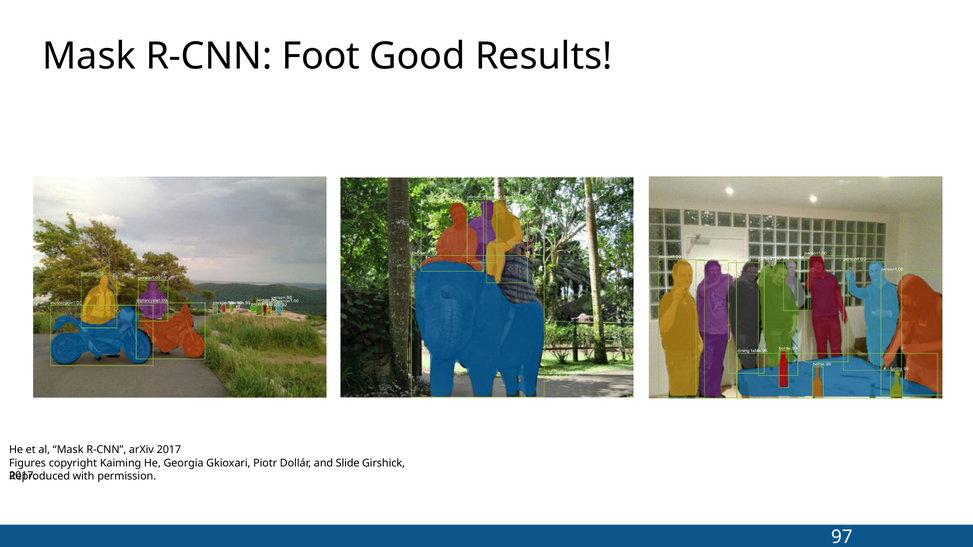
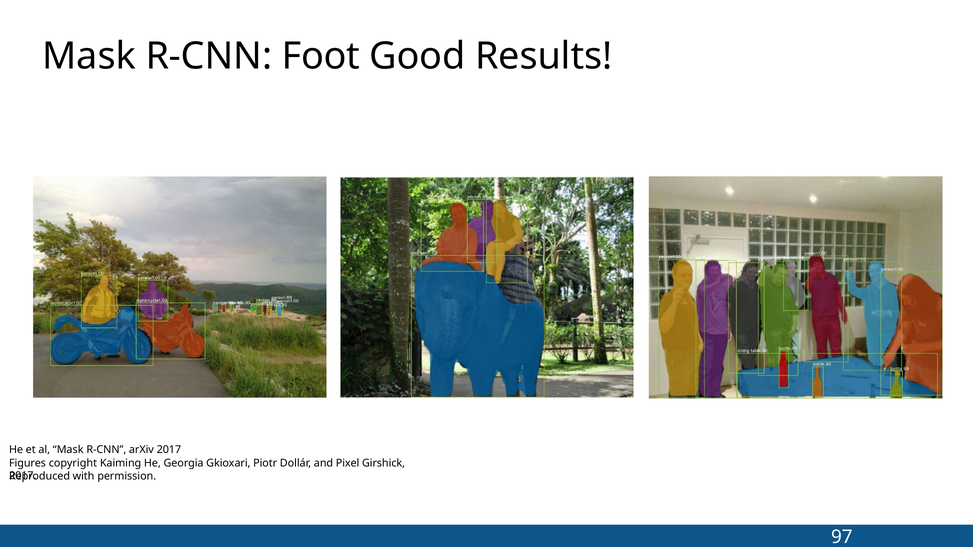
Slide: Slide -> Pixel (348, 463)
